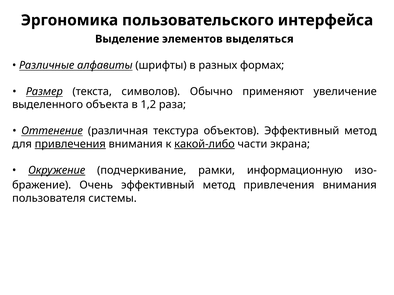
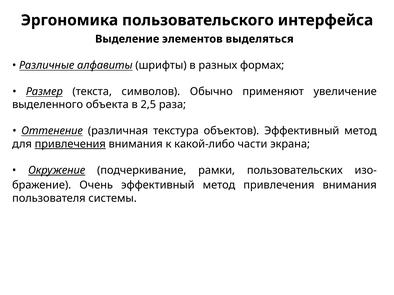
1,2: 1,2 -> 2,5 (148, 105)
какой-либо underline: present -> none (204, 144)
информационную: информационную -> пользовательских (295, 170)
